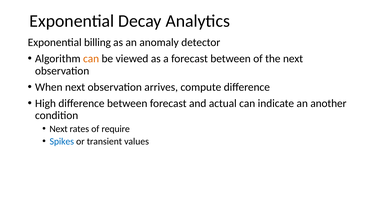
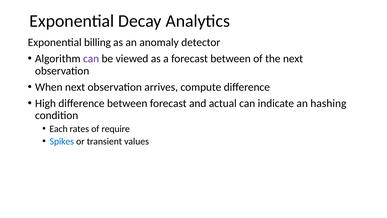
can colour: orange -> purple (91, 59)
another: another -> hashing (328, 103)
Next: Next -> Each (59, 129)
